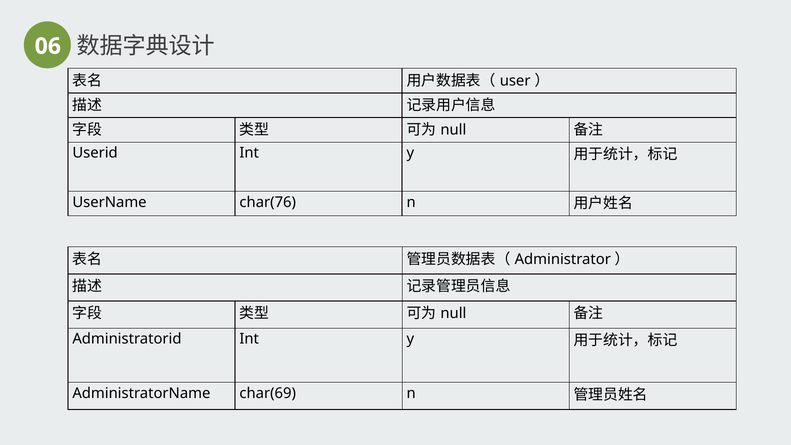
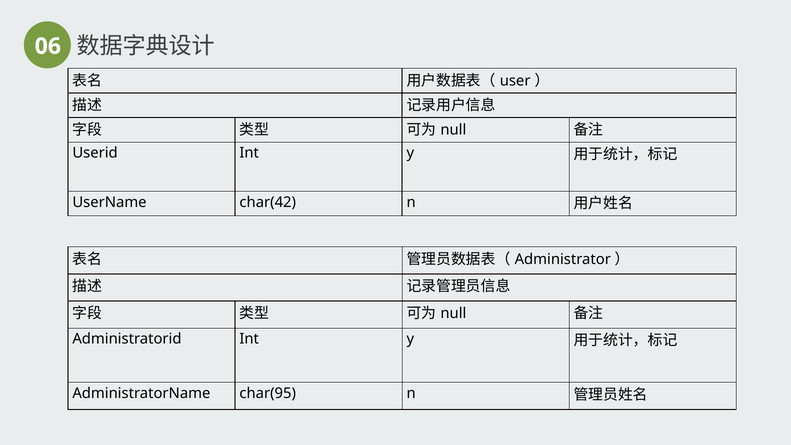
char(76: char(76 -> char(42 (268, 202)
char(69: char(69 -> char(95 (268, 393)
